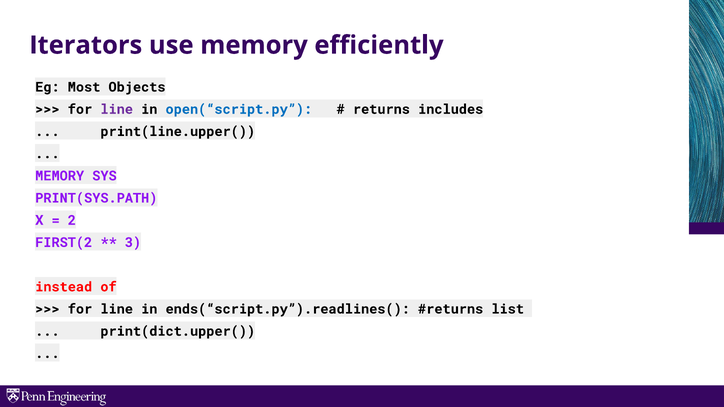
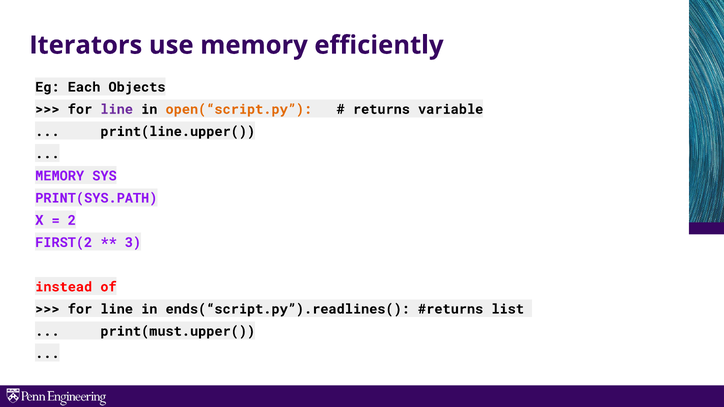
Most: Most -> Each (84, 87)
open(“script.py colour: blue -> orange (239, 109)
includes: includes -> variable (451, 109)
print(dict.upper(: print(dict.upper( -> print(must.upper( (178, 331)
